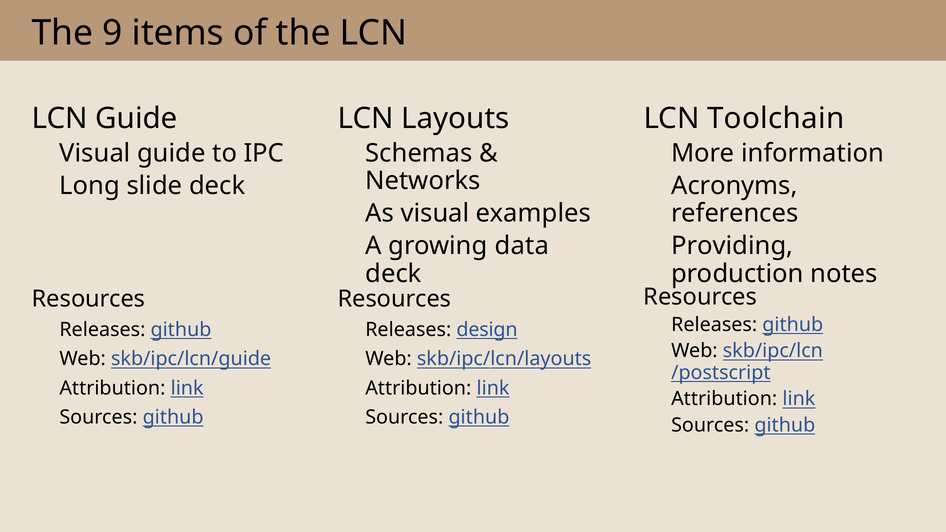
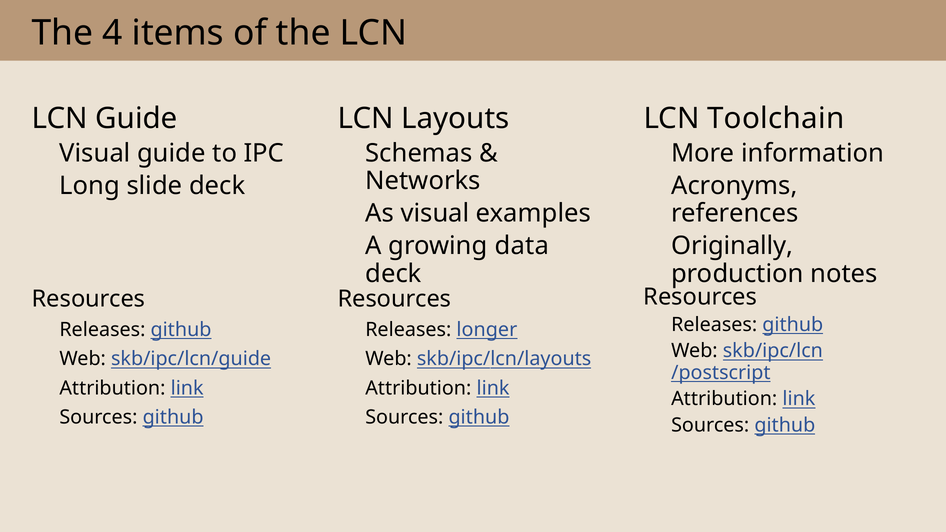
9: 9 -> 4 (113, 33)
Providing: Providing -> Originally (732, 246)
design: design -> longer (487, 330)
